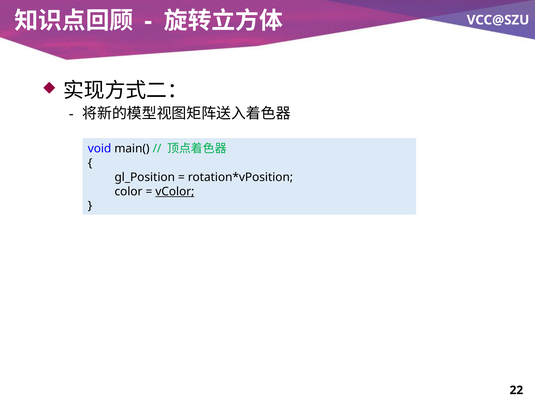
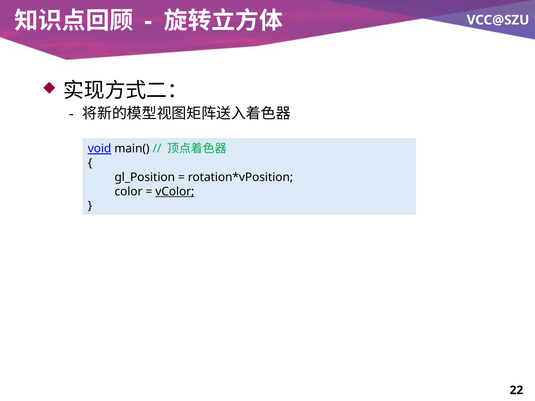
void underline: none -> present (100, 149)
